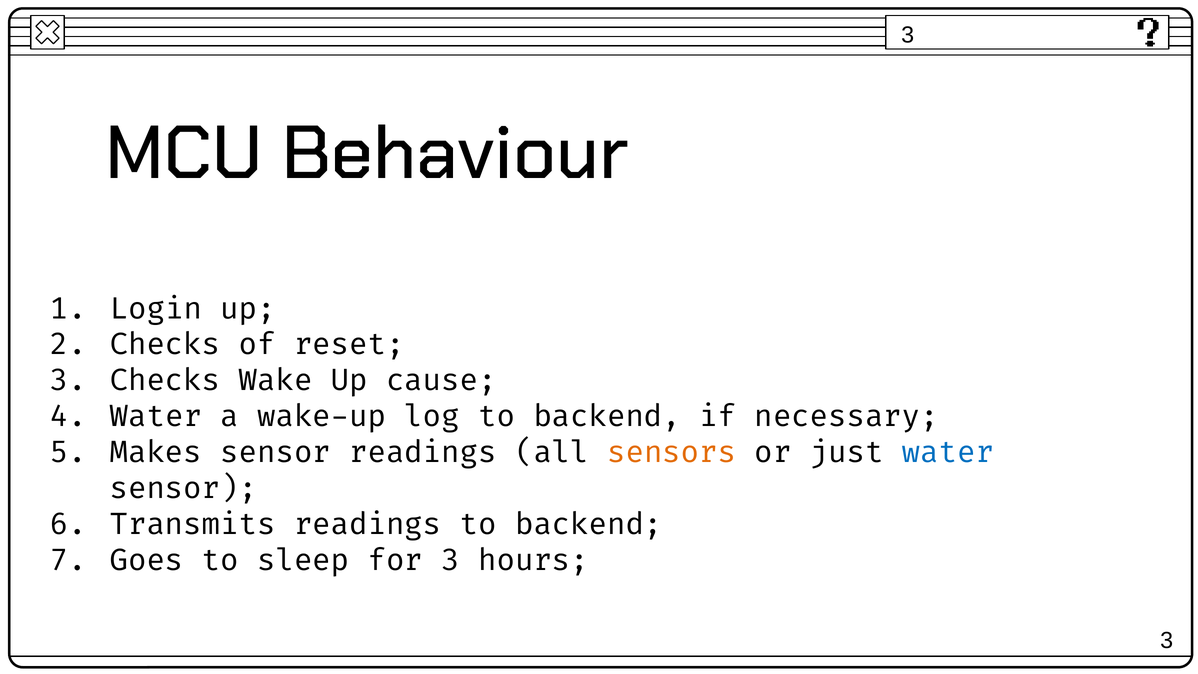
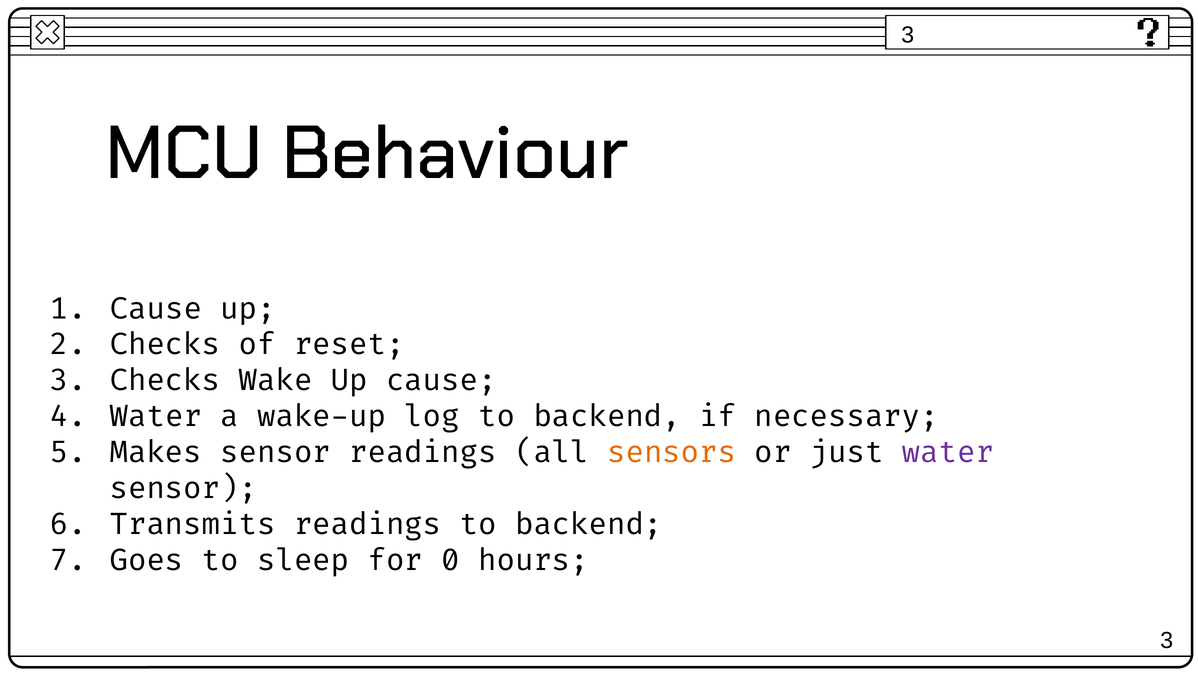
Login: Login -> Cause (156, 309)
water colour: blue -> purple (948, 452)
for 3: 3 -> 0 (451, 560)
